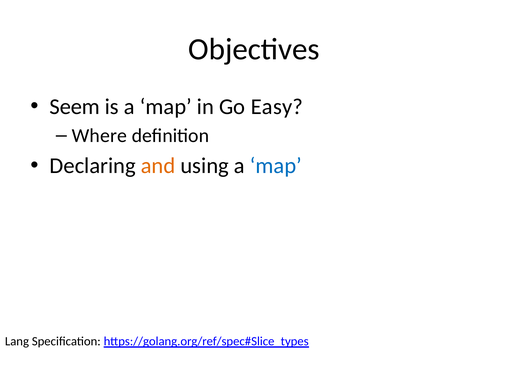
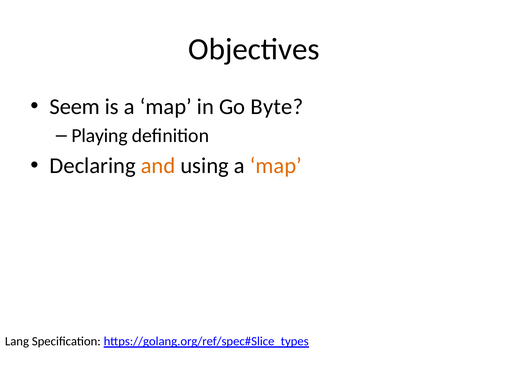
Easy: Easy -> Byte (277, 107)
Where: Where -> Playing (100, 136)
map colour: blue -> orange (276, 166)
